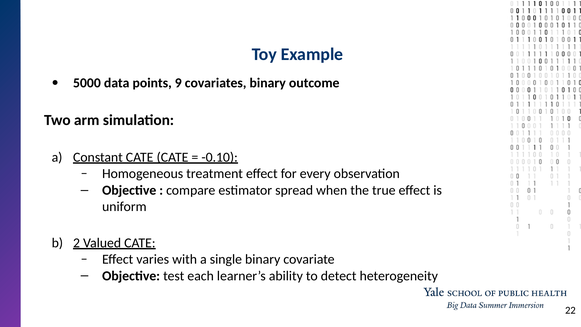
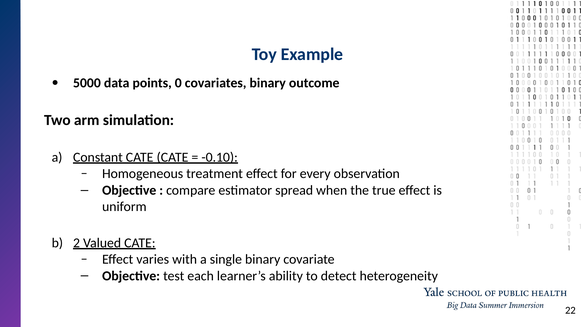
9: 9 -> 0 (178, 83)
